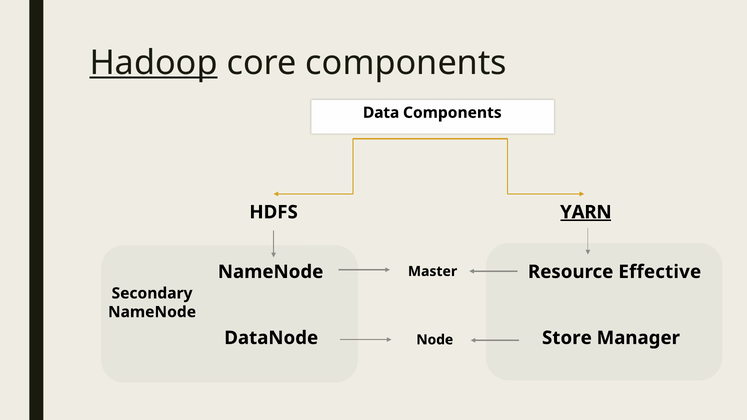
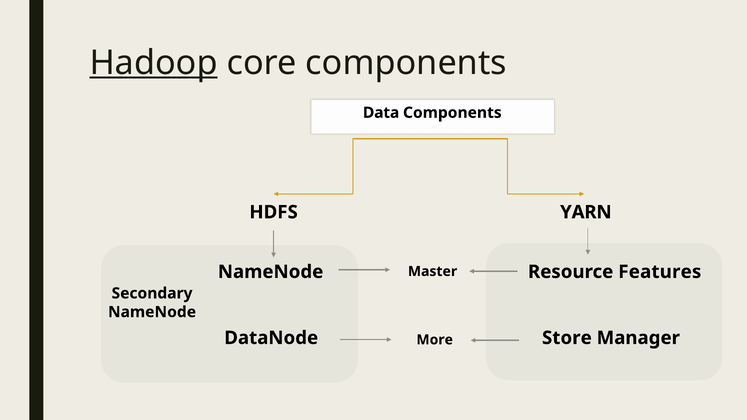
YARN underline: present -> none (586, 212)
Effective: Effective -> Features (660, 272)
Node: Node -> More (435, 340)
